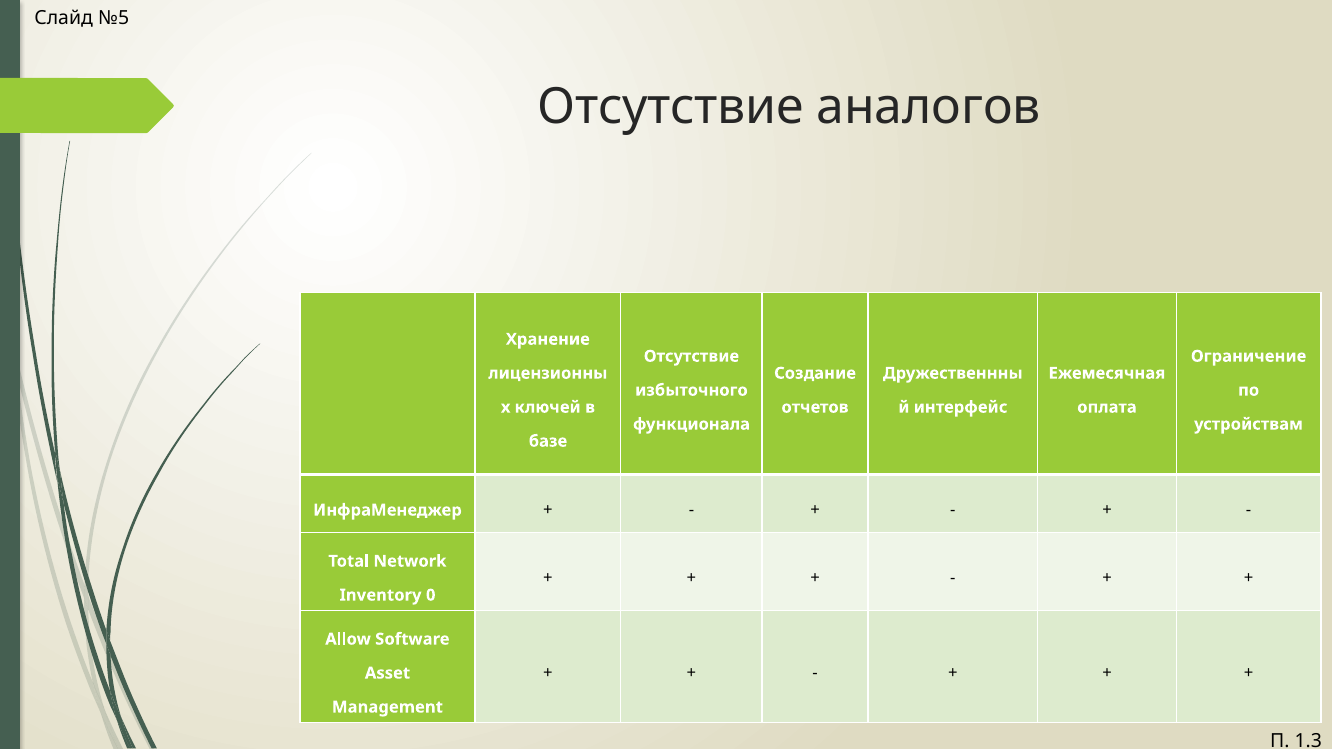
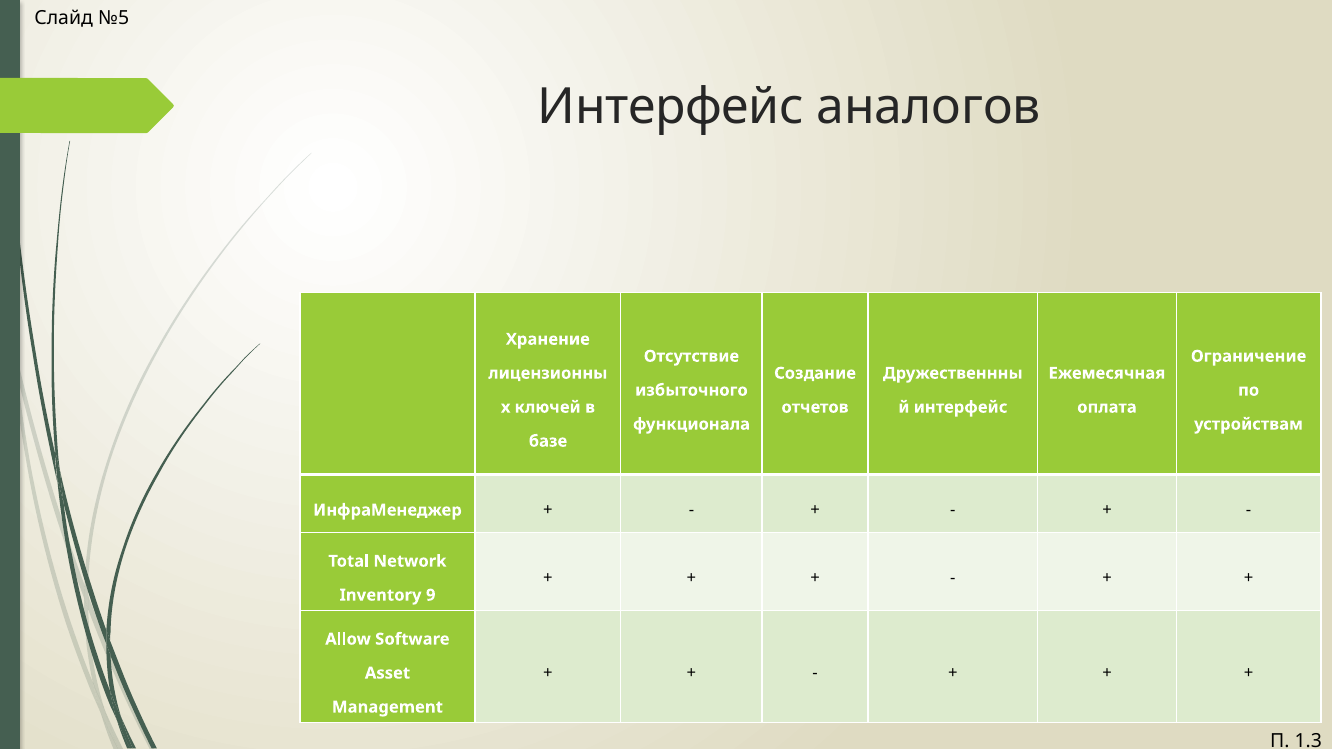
Отсутствие: Отсутствие -> Интерфейс (671, 107)
0: 0 -> 9 (431, 595)
